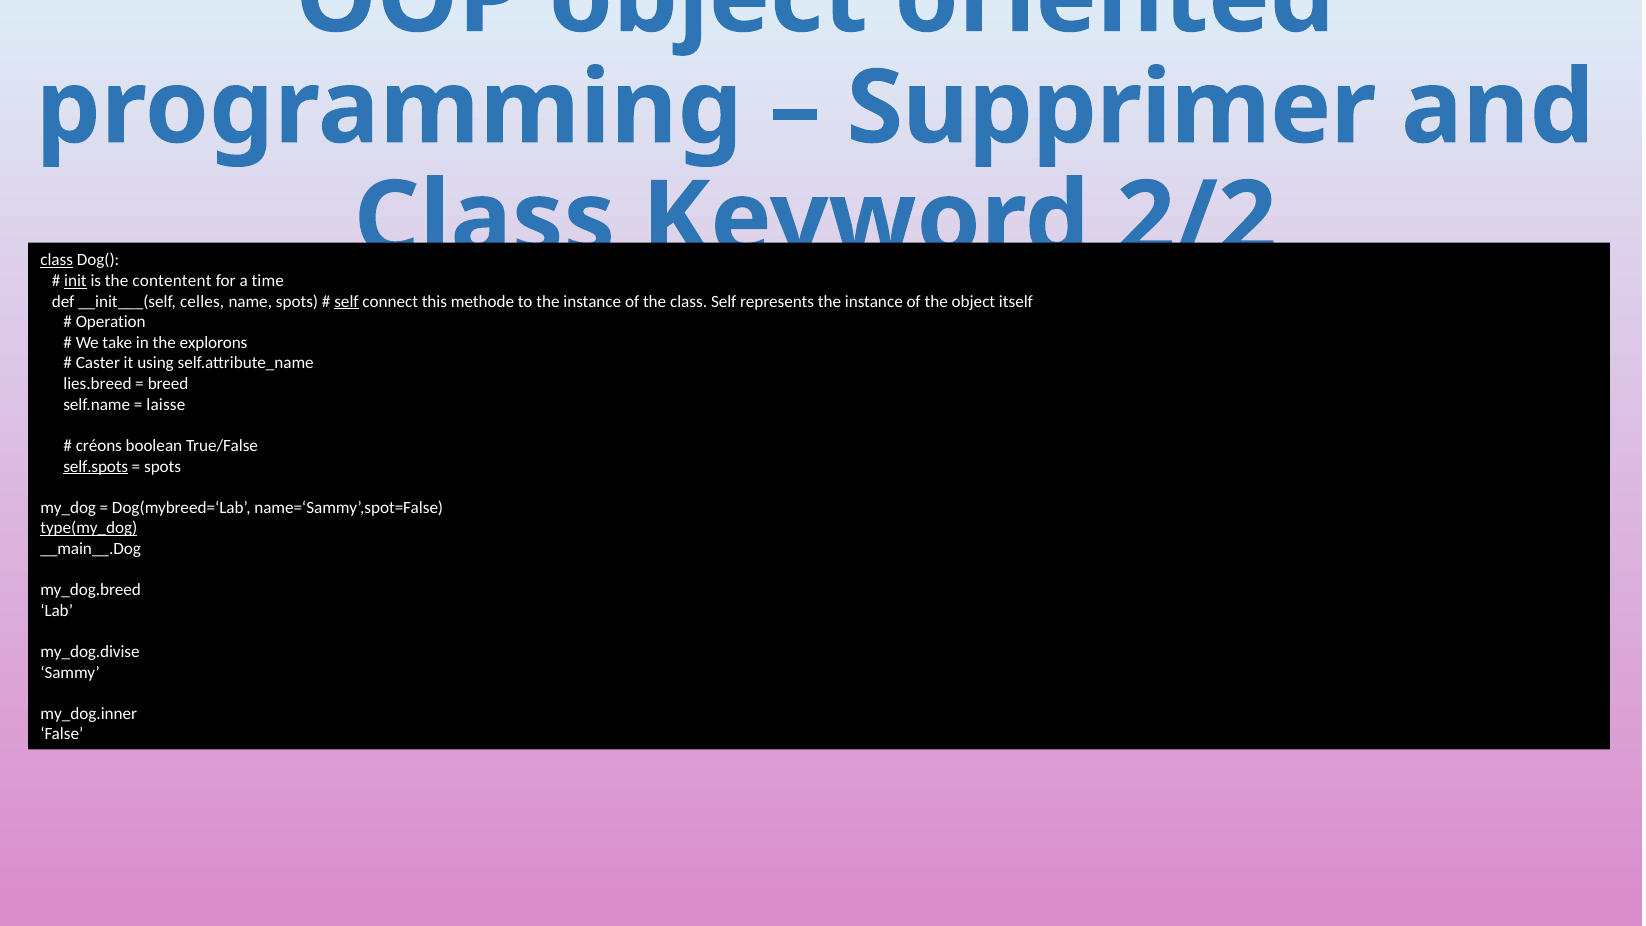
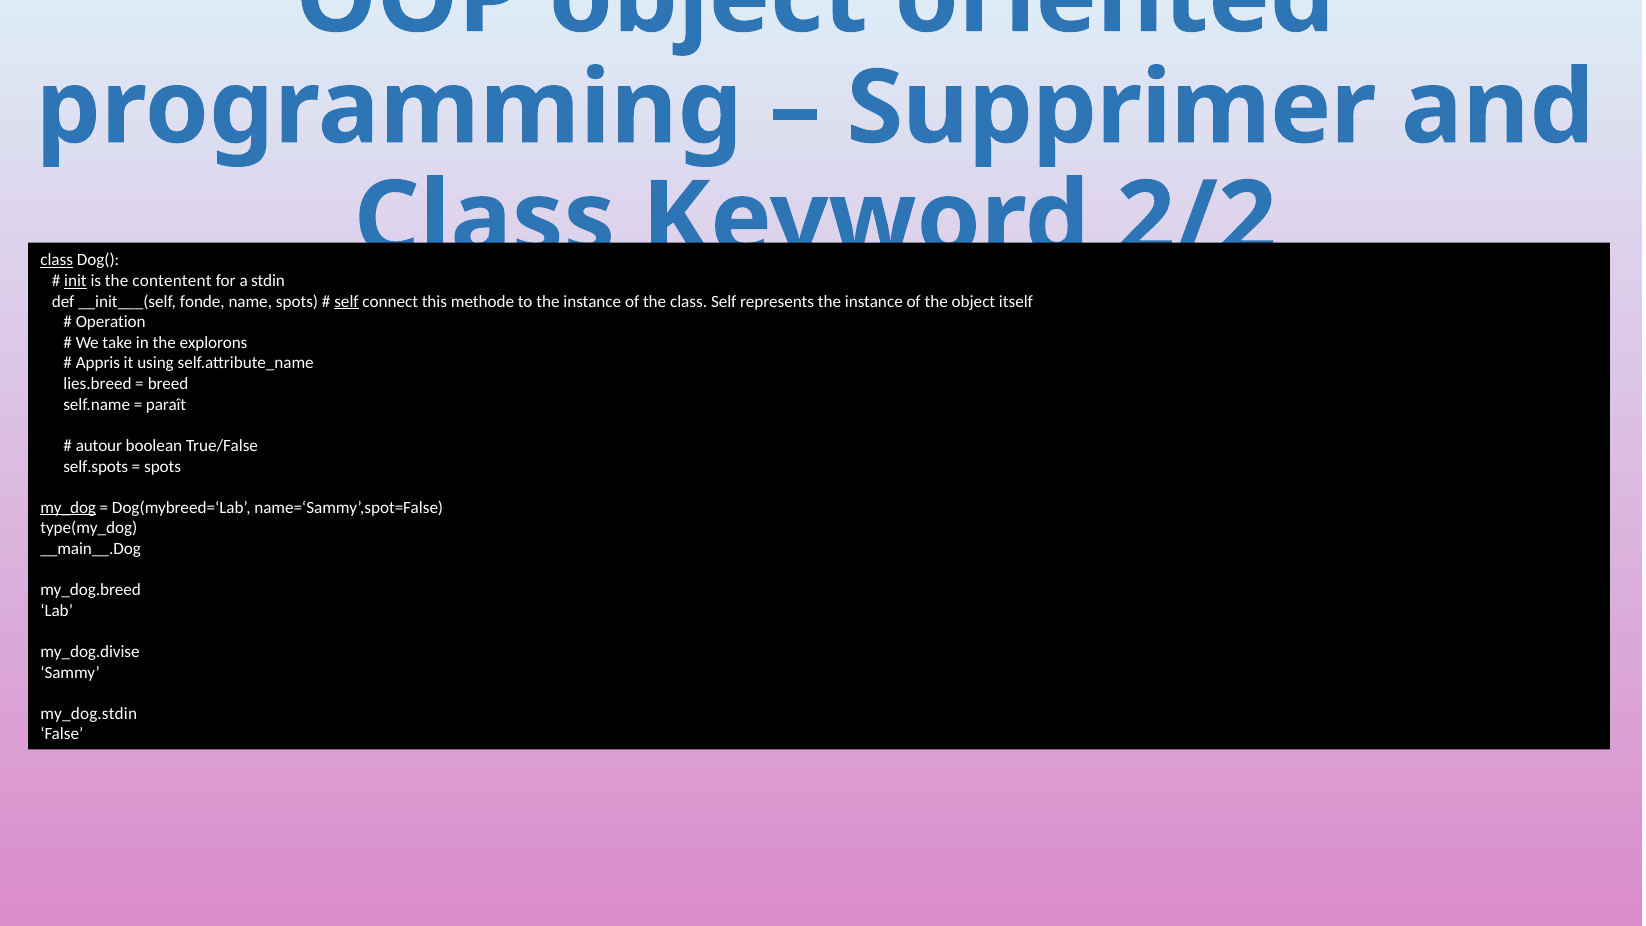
time: time -> stdin (268, 281)
celles: celles -> fonde (202, 301)
Caster: Caster -> Appris (98, 363)
laisse: laisse -> paraît (166, 404)
créons: créons -> autour (99, 446)
self.spots underline: present -> none (96, 466)
my_dog underline: none -> present (68, 508)
type(my_dog underline: present -> none (89, 528)
my_dog.inner: my_dog.inner -> my_dog.stdin (89, 714)
